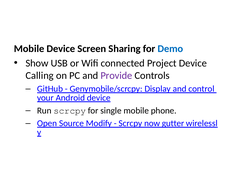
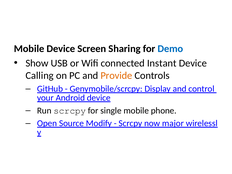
Project: Project -> Instant (162, 63)
Provide colour: purple -> orange (116, 75)
gutter: gutter -> major (173, 123)
